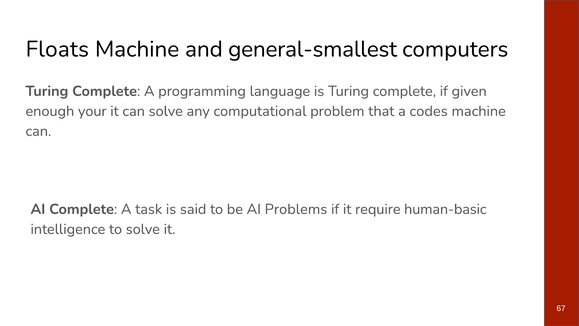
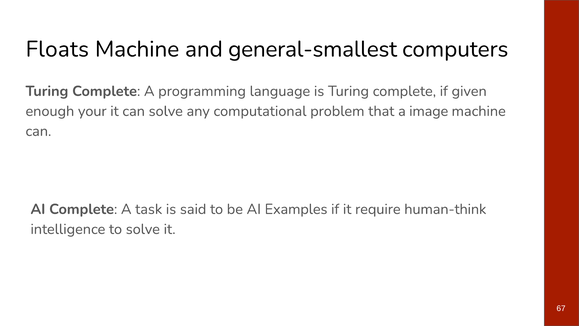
codes: codes -> image (429, 111)
Problems: Problems -> Examples (296, 209)
human-basic: human-basic -> human-think (445, 209)
